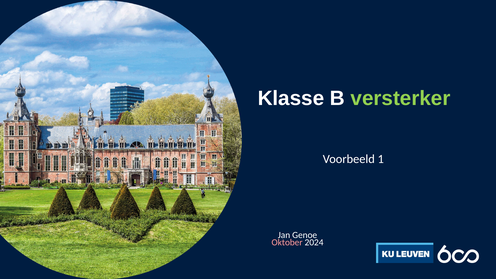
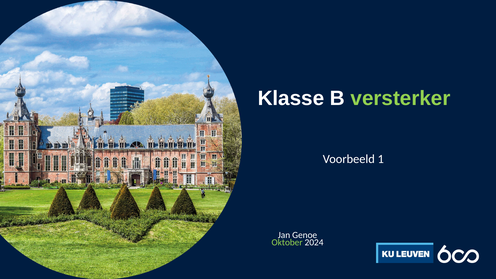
Oktober colour: pink -> light green (287, 242)
